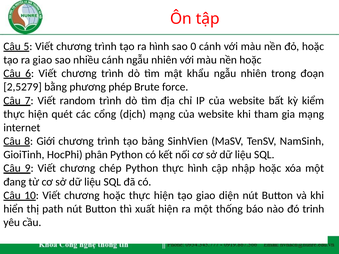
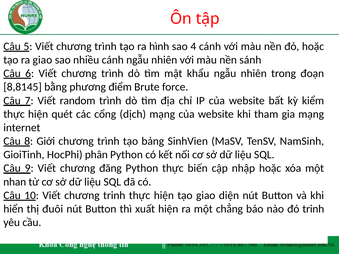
0: 0 -> 4 (193, 46)
nền hoặc: hoặc -> sánh (250, 60)
2,5279: 2,5279 -> 8,8145 (23, 87)
phép: phép -> điểm (120, 87)
chép: chép -> đăng (110, 168)
thực hình: hình -> biến (198, 168)
đang: đang -> nhan (15, 182)
chương hoặc: hoặc -> trinh (114, 196)
path: path -> đuôi (53, 209)
thống: thống -> chẳng (229, 209)
